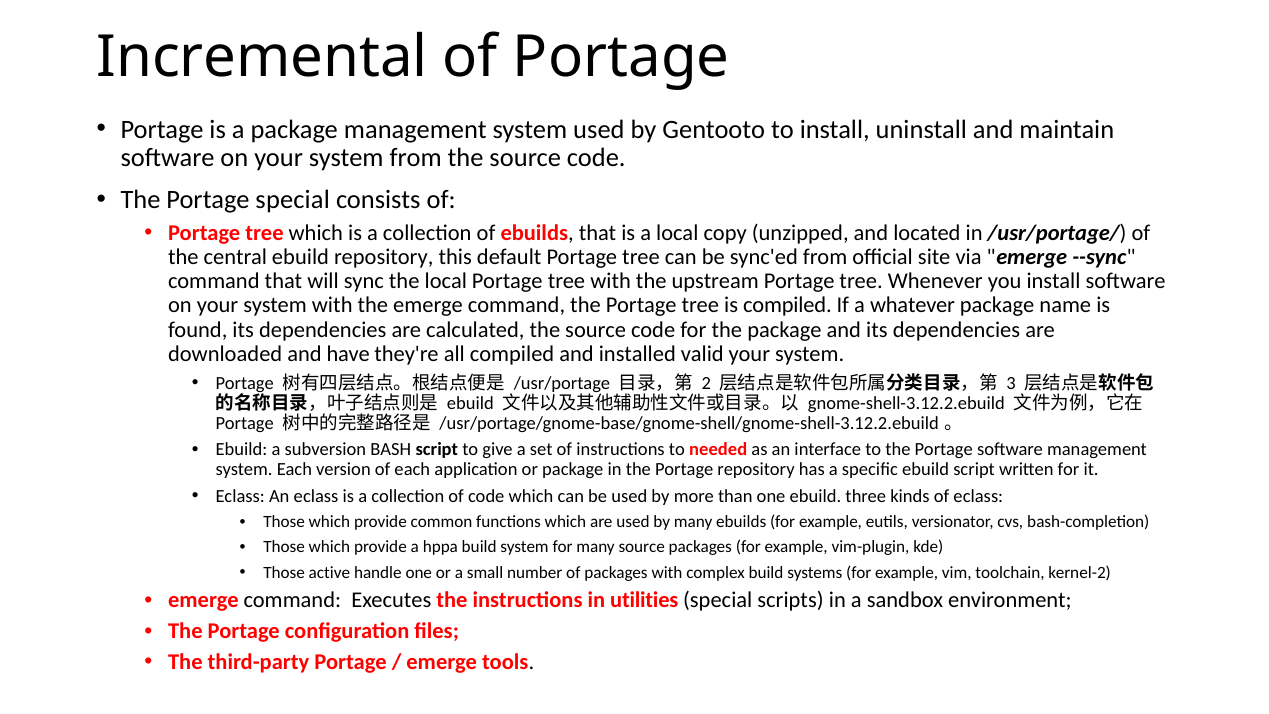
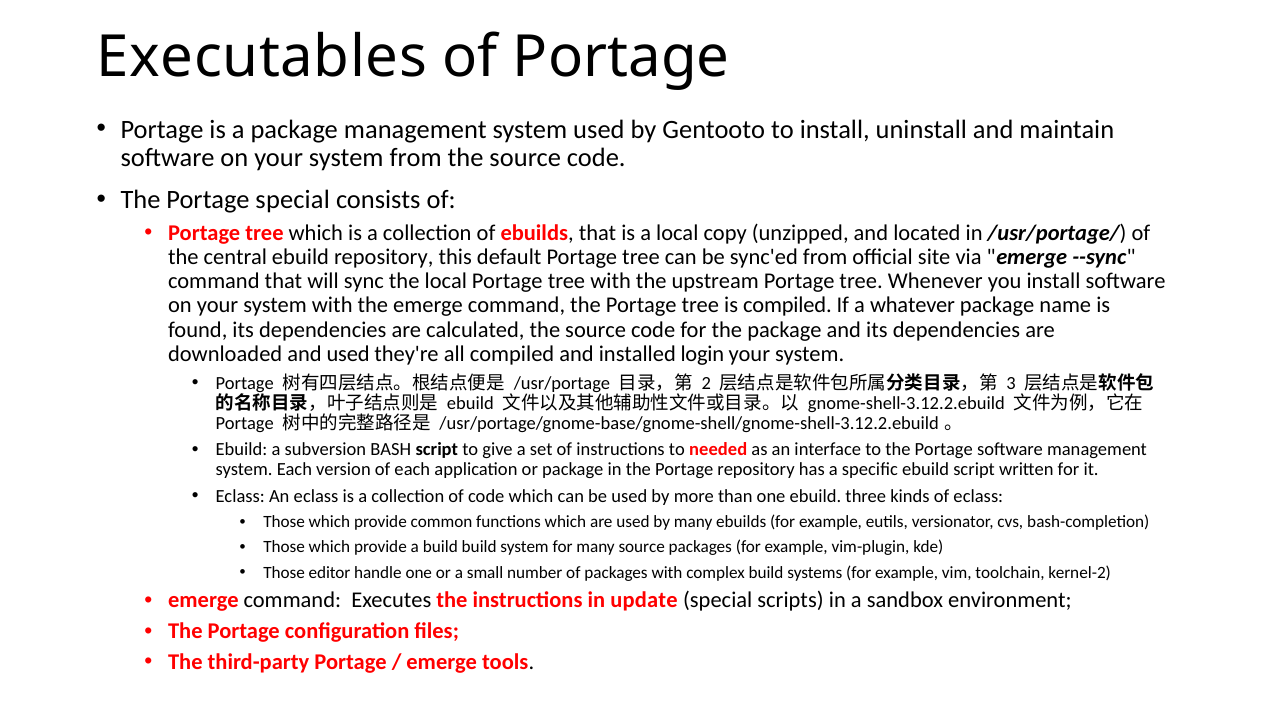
Incremental: Incremental -> Executables (262, 57)
and have: have -> used (348, 354)
valid: valid -> login (702, 354)
a hppa: hppa -> build (440, 547)
active: active -> editor (330, 572)
utilities: utilities -> update (644, 600)
